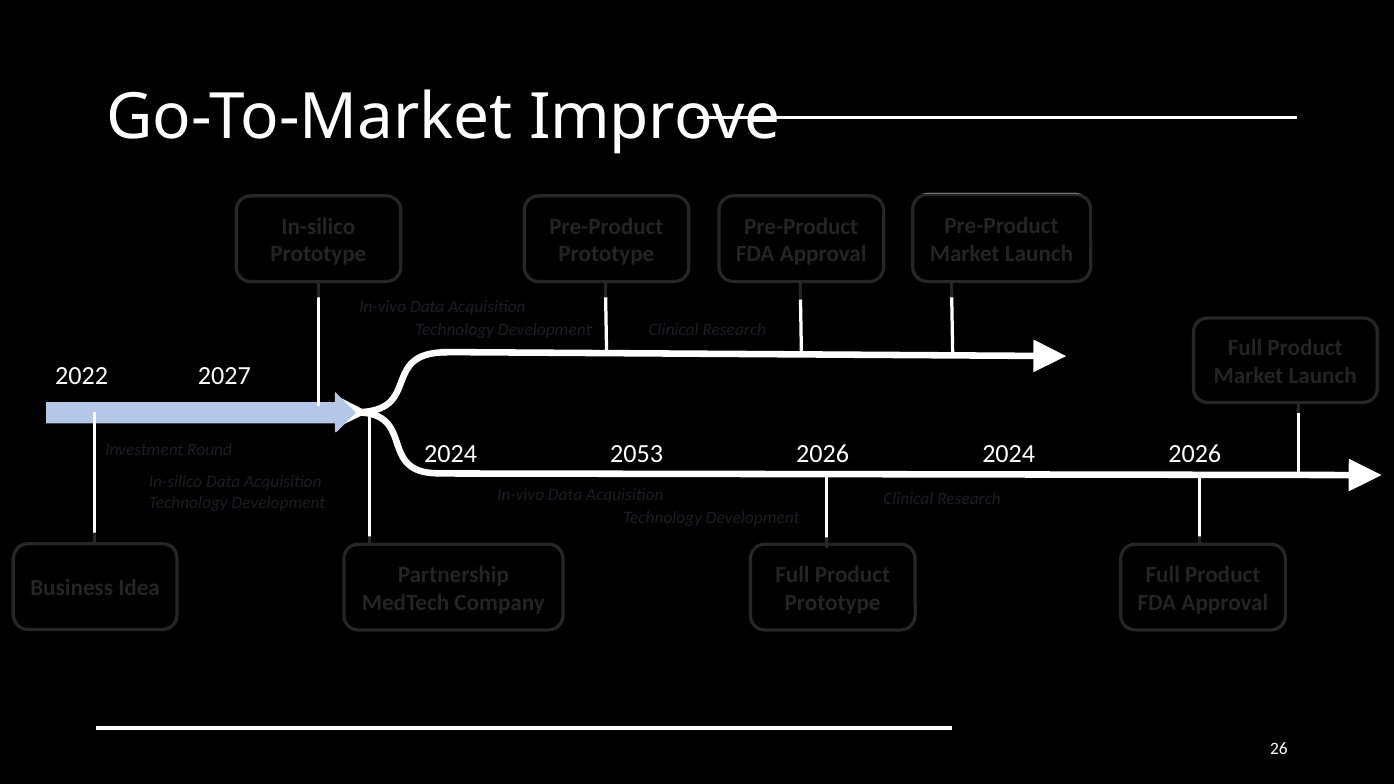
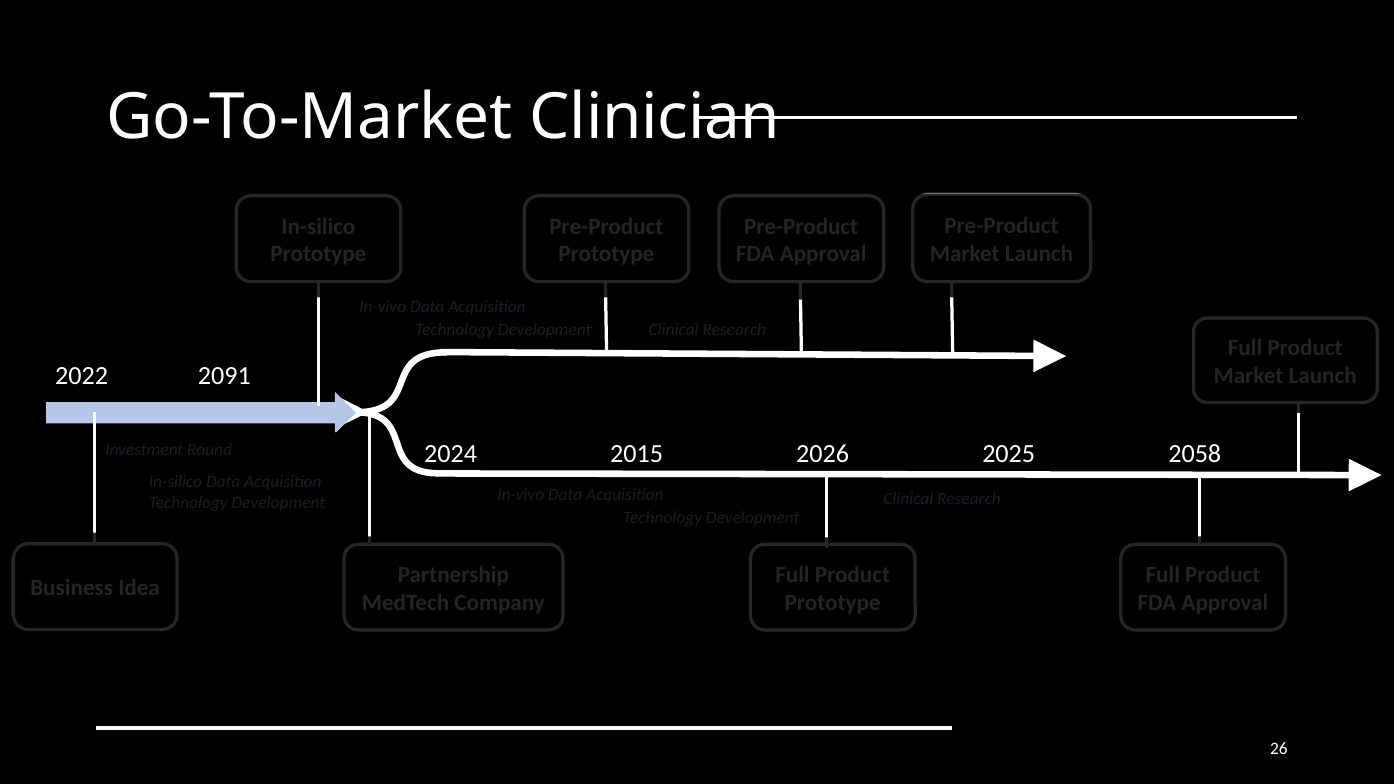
Improve: Improve -> Clinician (655, 117)
2027: 2027 -> 2091 (224, 376)
2053: 2053 -> 2015 (637, 454)
2026 2024: 2024 -> 2025 (1009, 454)
2026: 2026 -> 2058 (1195, 454)
